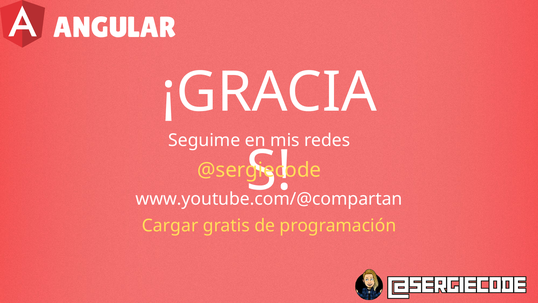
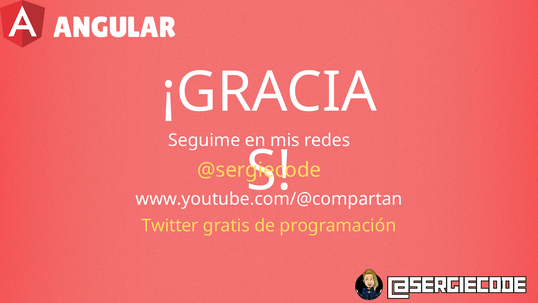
Cargar: Cargar -> Twitter (170, 225)
